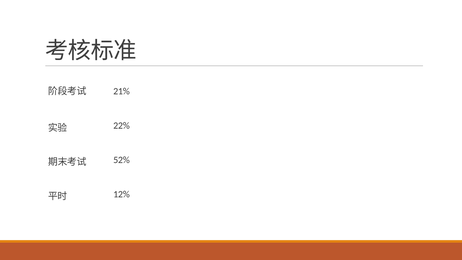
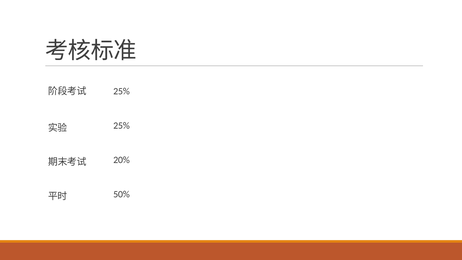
21%: 21% -> 25% (121, 91)
22%: 22% -> 25% (121, 126)
52%: 52% -> 20% (121, 160)
12%: 12% -> 50% (121, 194)
